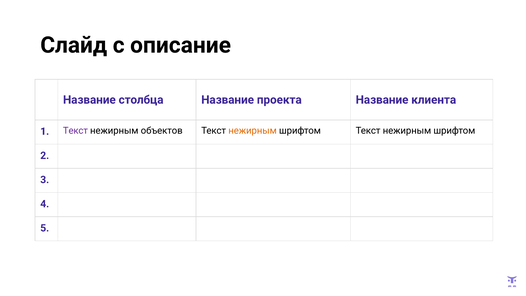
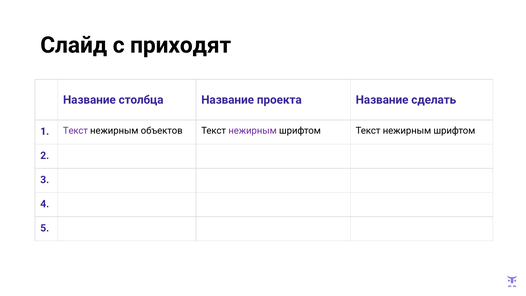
описание: описание -> приходят (181, 45)
клиента: клиента -> сделать (434, 100)
нежирным colour: orange -> purple (253, 131)
